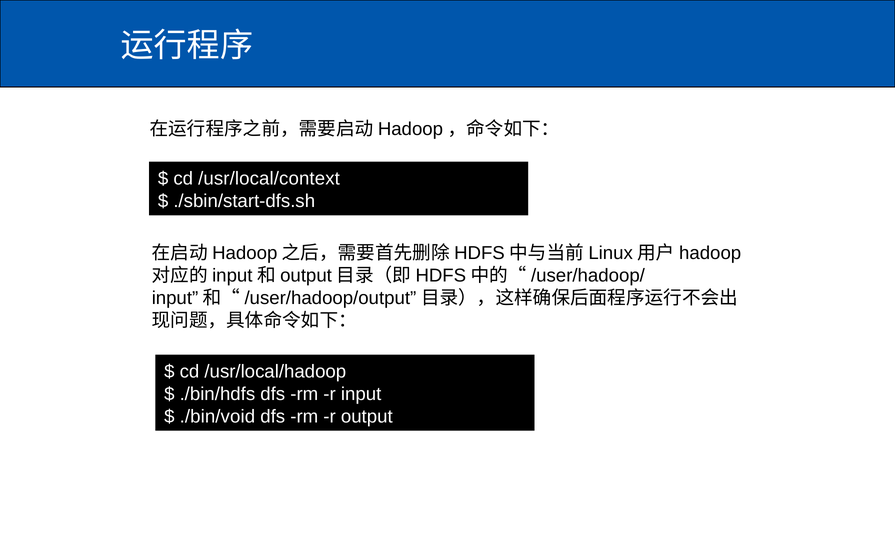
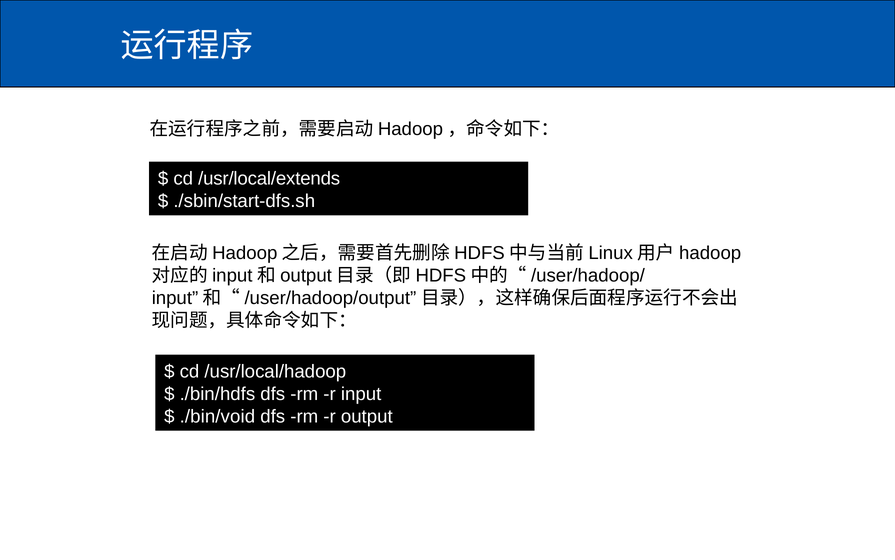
/usr/local/context: /usr/local/context -> /usr/local/extends (269, 178)
